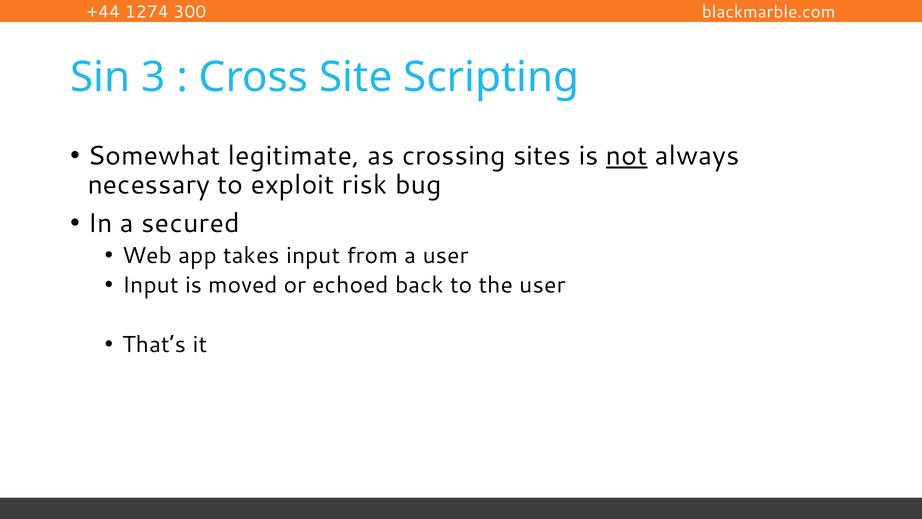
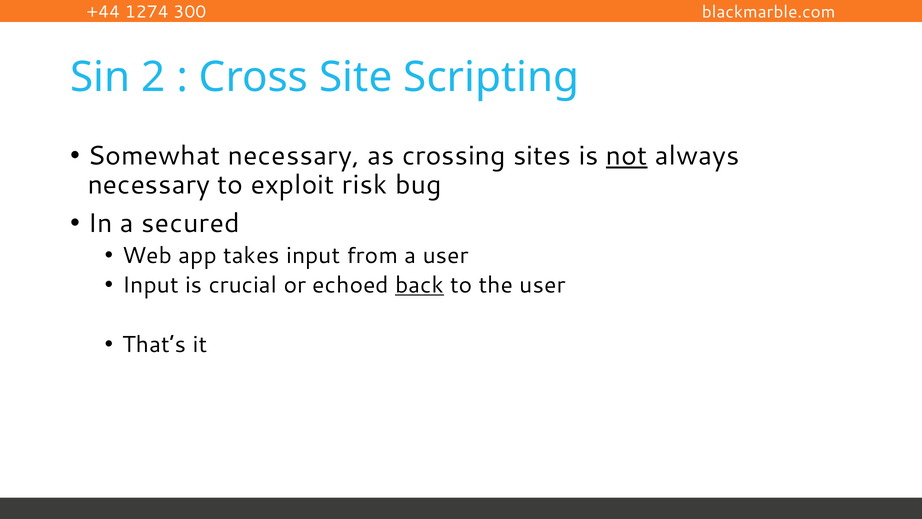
3: 3 -> 2 (154, 77)
Somewhat legitimate: legitimate -> necessary (294, 156)
moved: moved -> crucial (243, 285)
back underline: none -> present (419, 285)
